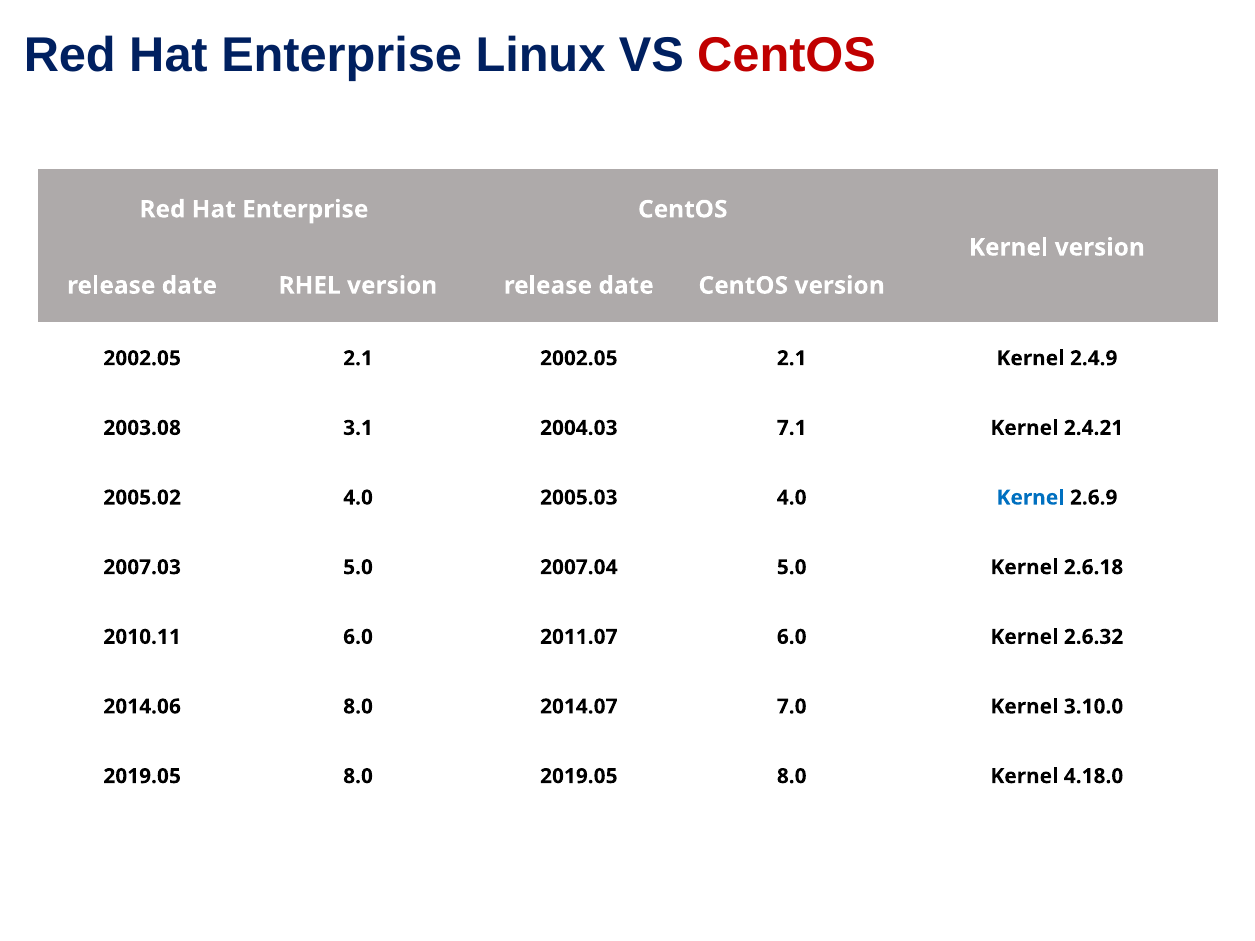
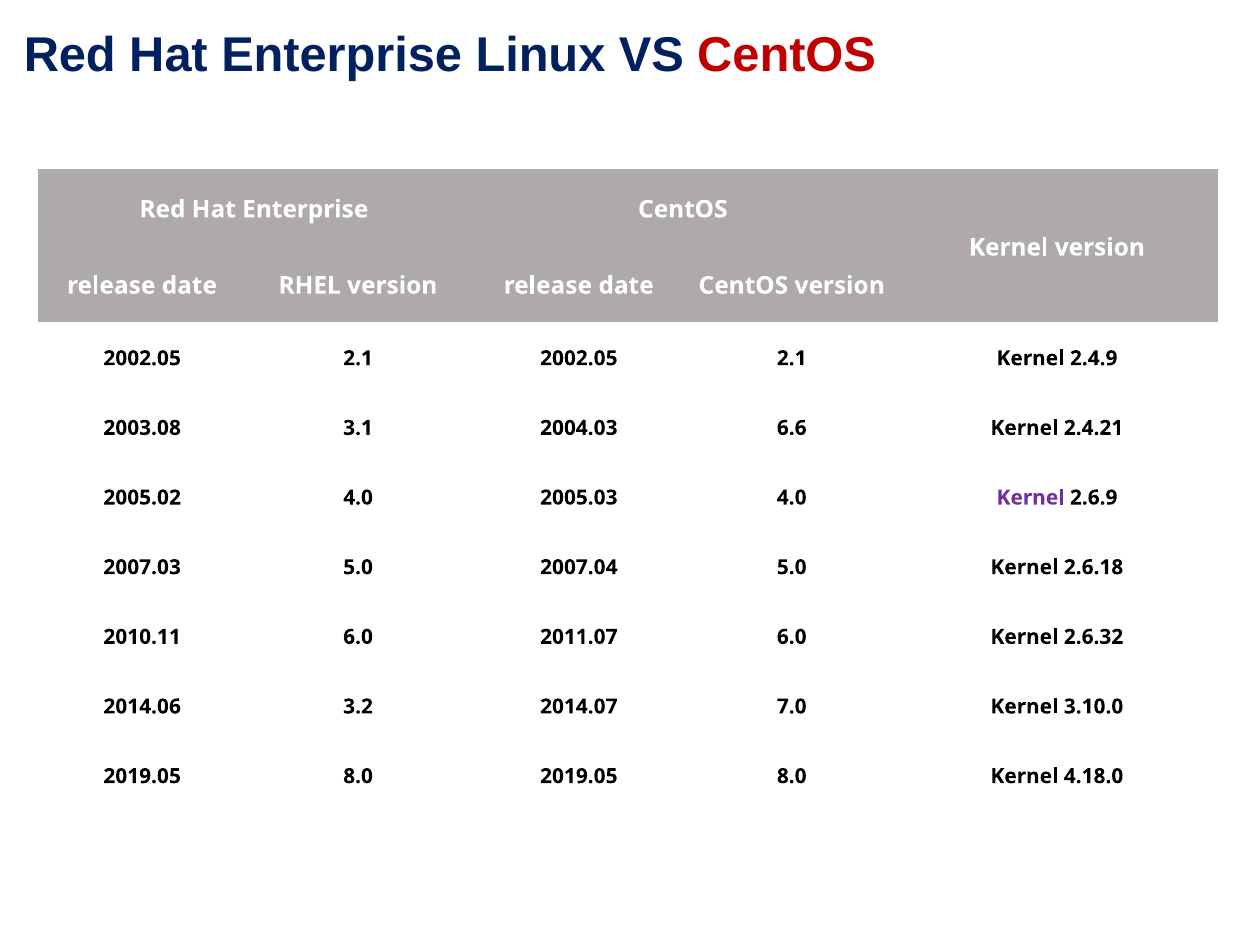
7.1: 7.1 -> 6.6 (792, 428)
Kernel colour: blue -> purple (1030, 498)
2014.06 8.0: 8.0 -> 3.2 (358, 707)
